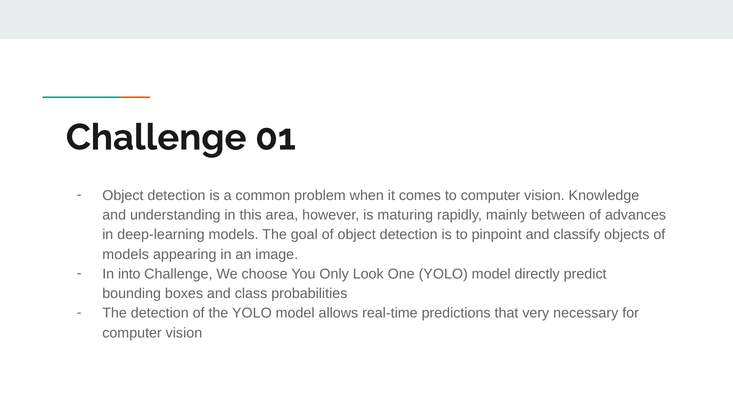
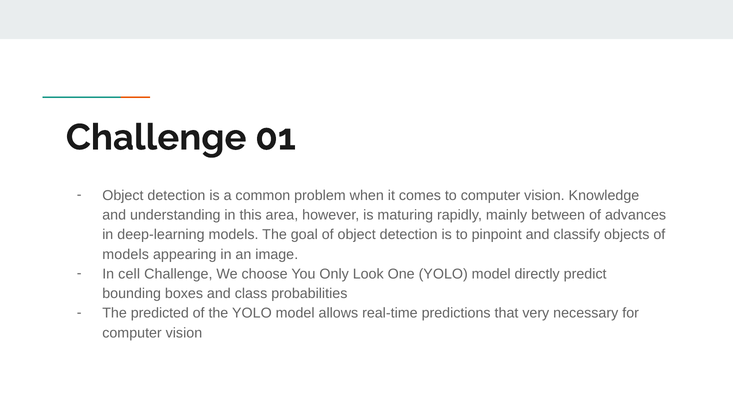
into: into -> cell (129, 274)
The detection: detection -> predicted (160, 314)
